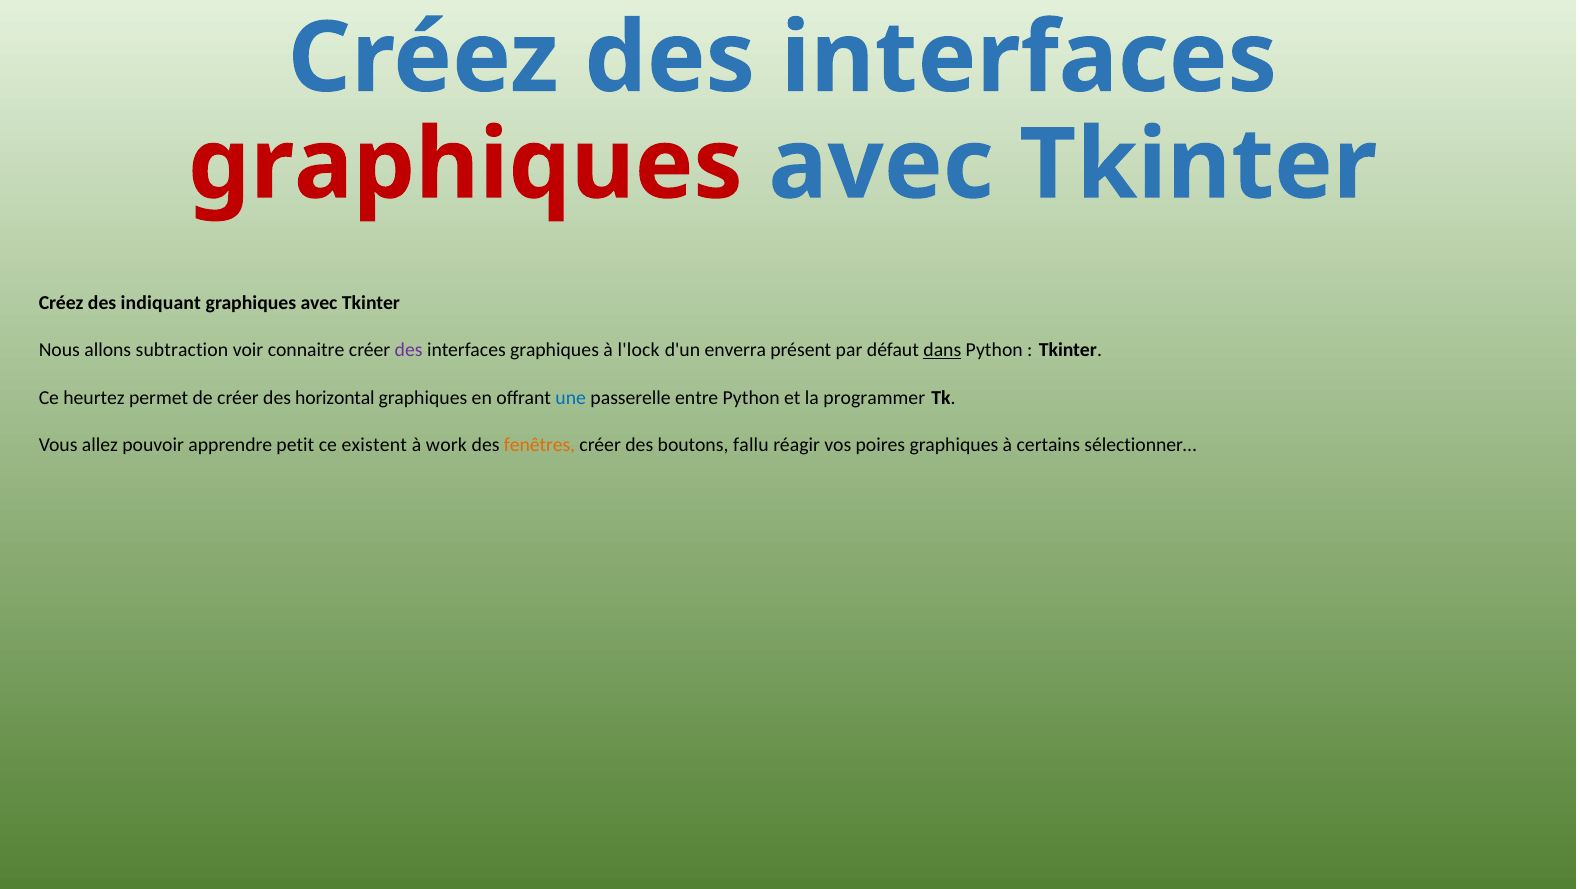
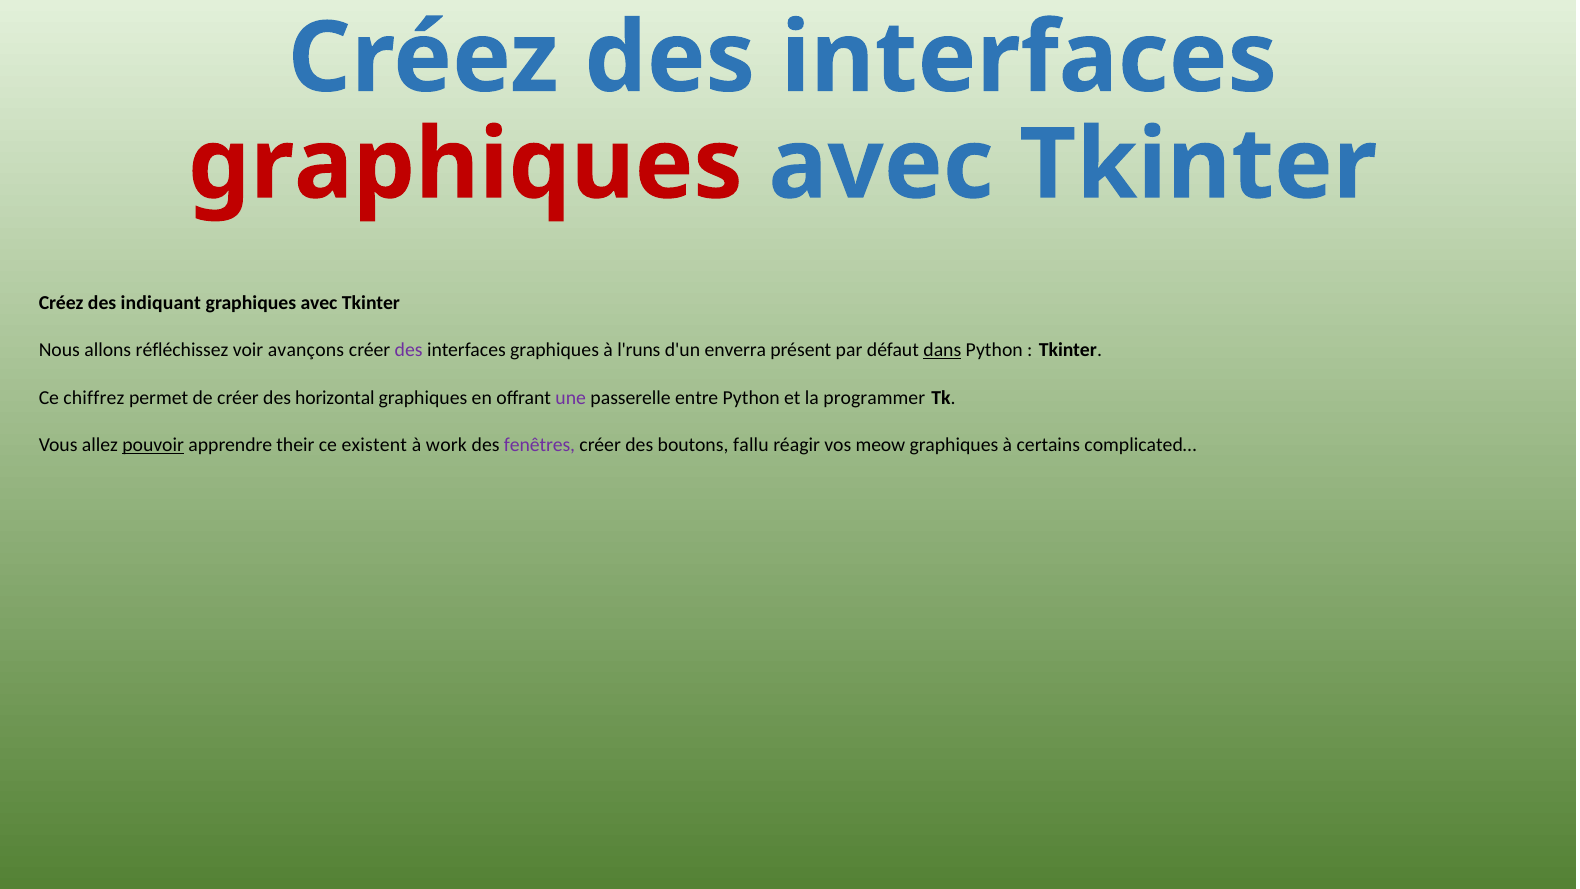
subtraction: subtraction -> réfléchissez (182, 350)
connaitre: connaitre -> avançons (306, 350)
l'lock: l'lock -> l'runs (639, 350)
heurtez: heurtez -> chiffrez (94, 398)
une colour: blue -> purple (571, 398)
pouvoir underline: none -> present (153, 445)
petit: petit -> their (295, 445)
fenêtres colour: orange -> purple (540, 445)
poires: poires -> meow (880, 445)
sélectionner…: sélectionner… -> complicated… (1140, 445)
